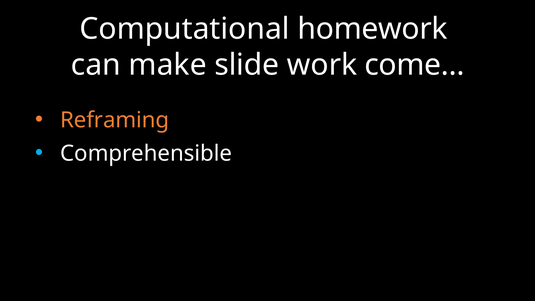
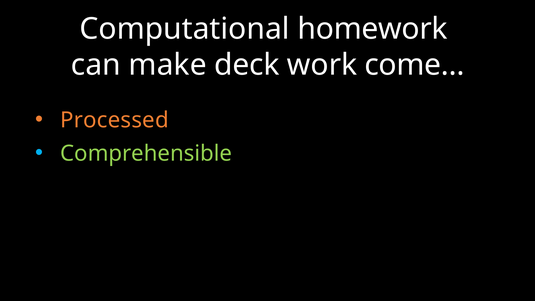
slide: slide -> deck (247, 65)
Reframing: Reframing -> Processed (114, 120)
Comprehensible colour: white -> light green (146, 153)
